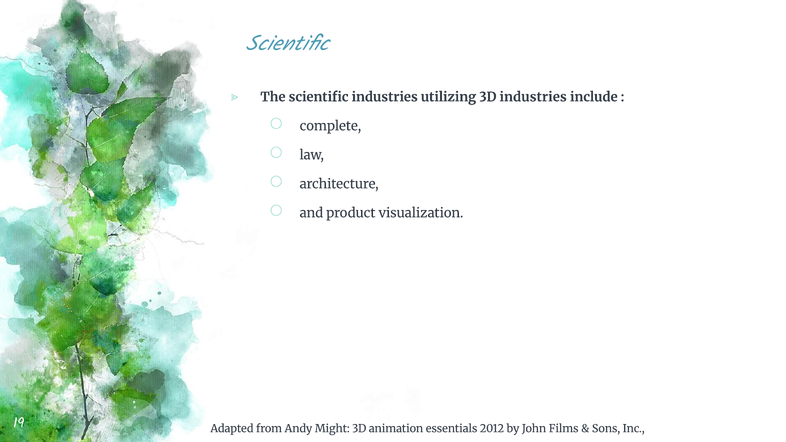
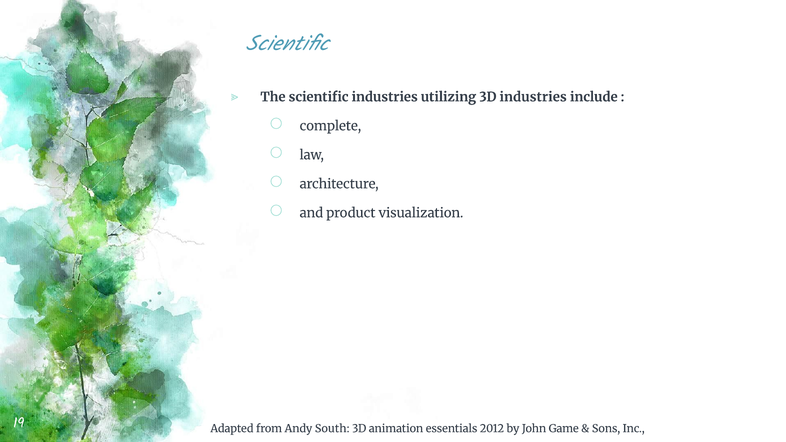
Might: Might -> South (332, 429)
Films: Films -> Game (564, 429)
